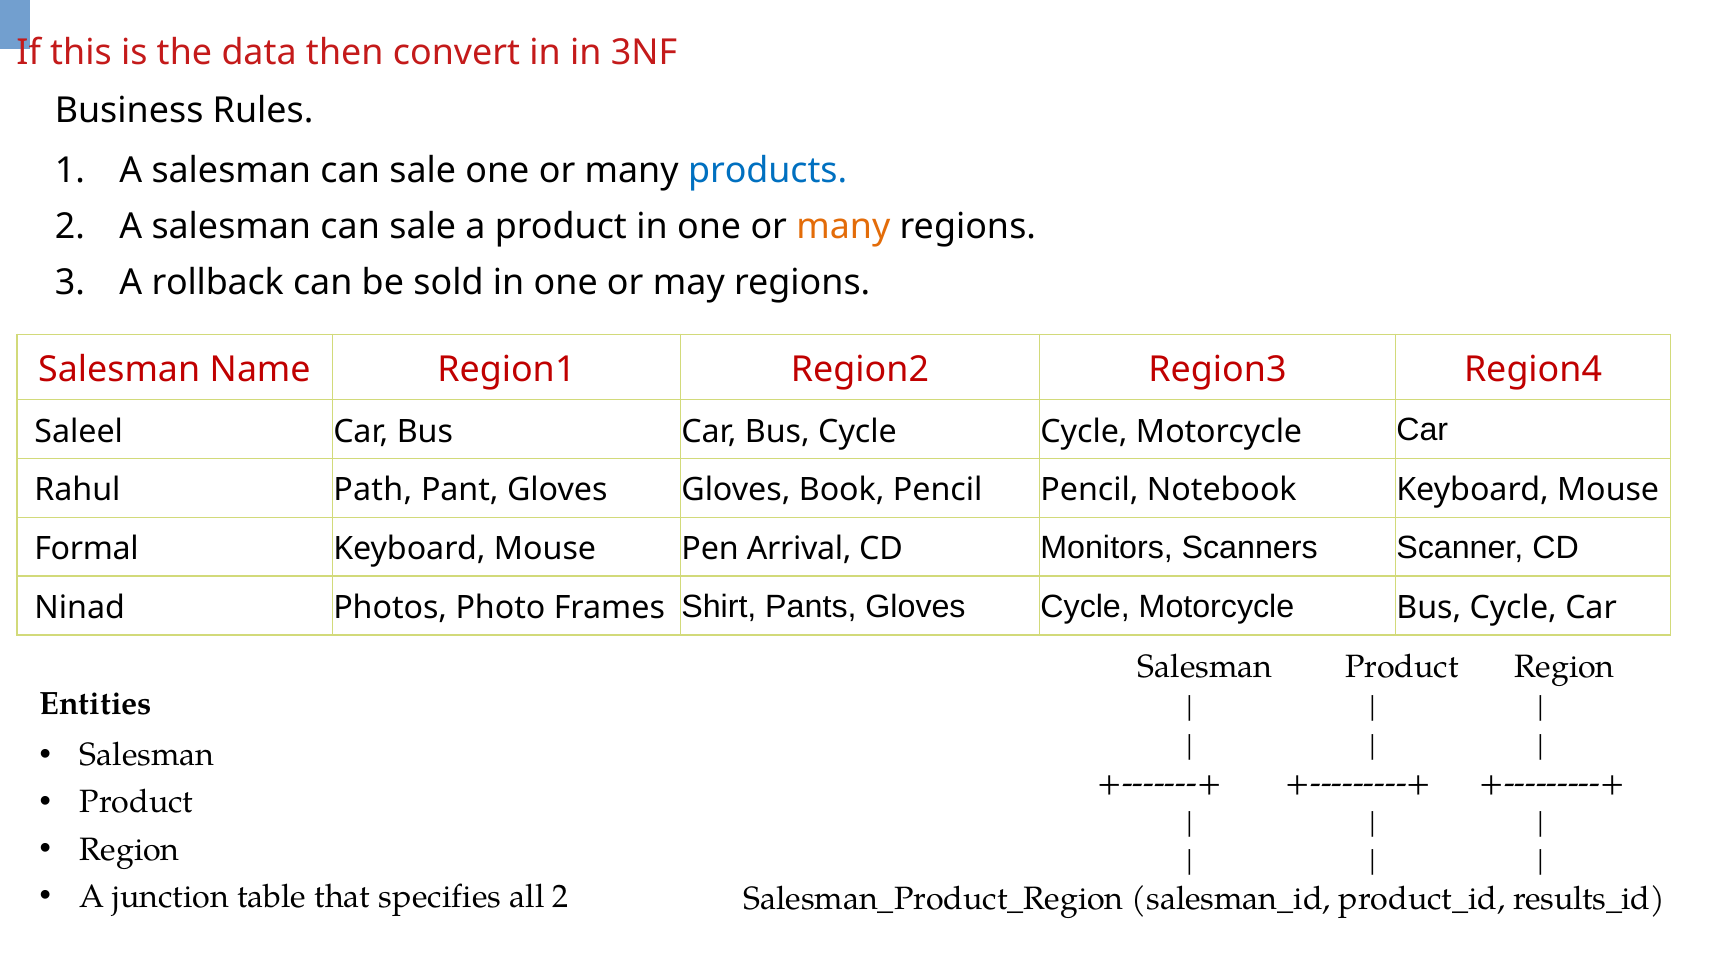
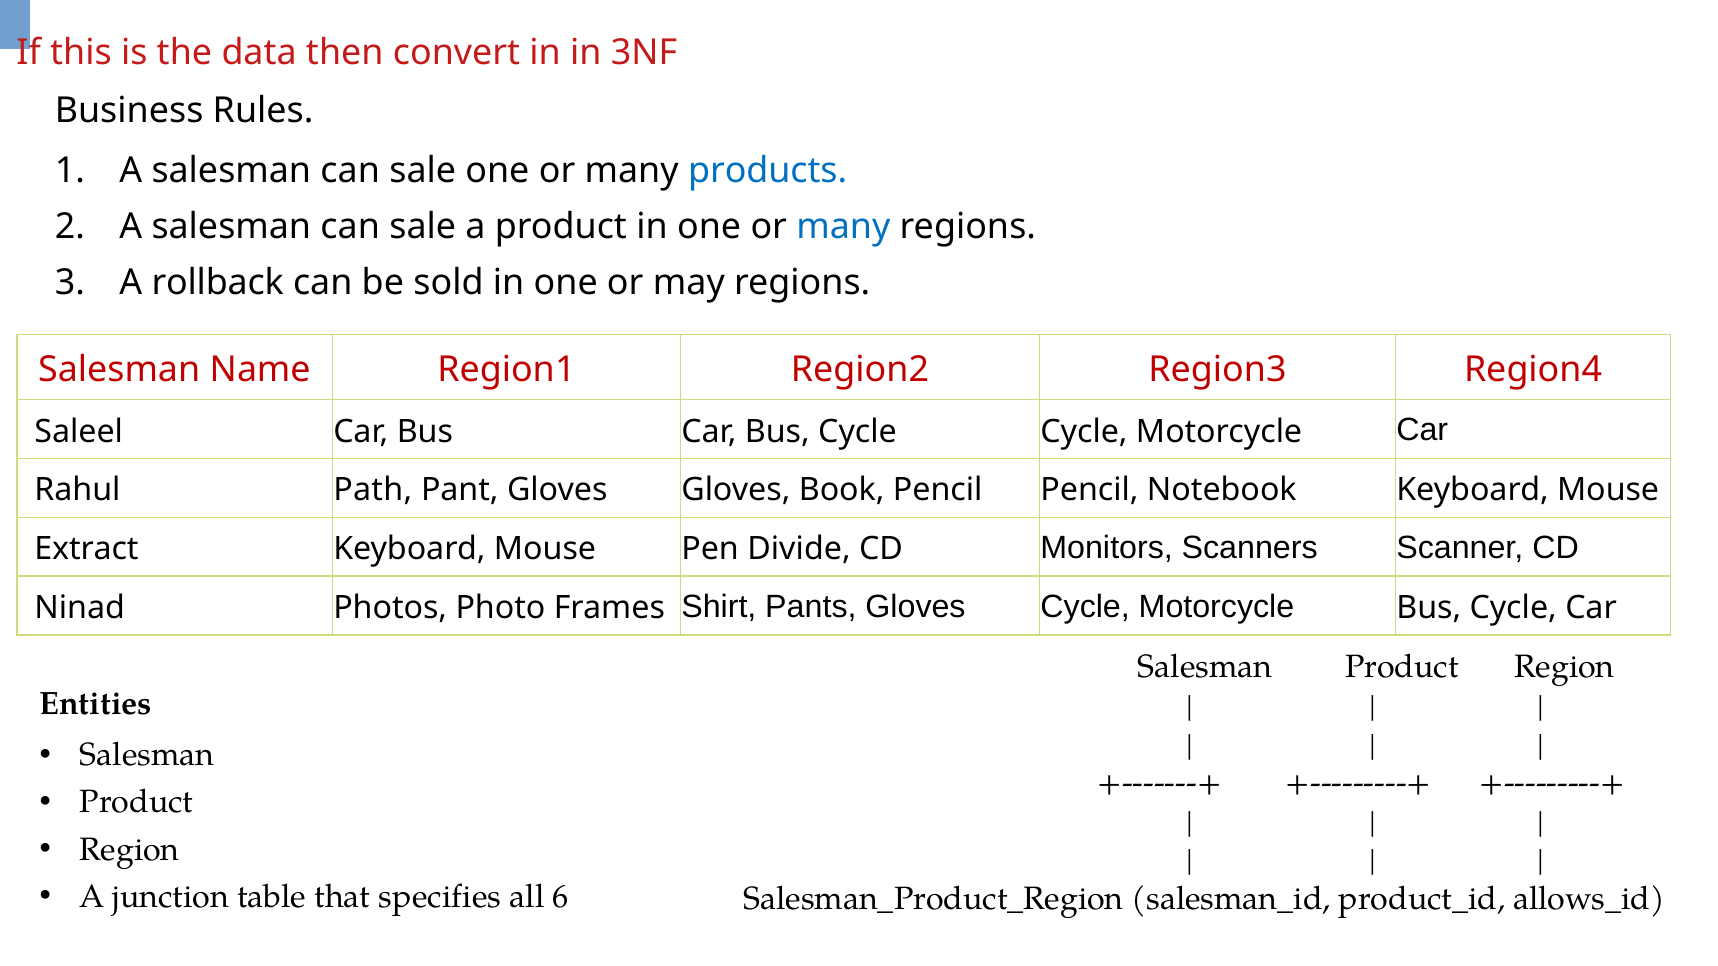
many colour: orange -> blue (843, 227)
Formal: Formal -> Extract (86, 549)
Arrival: Arrival -> Divide (799, 549)
all 2: 2 -> 6 (561, 897)
results_id: results_id -> allows_id (1589, 899)
